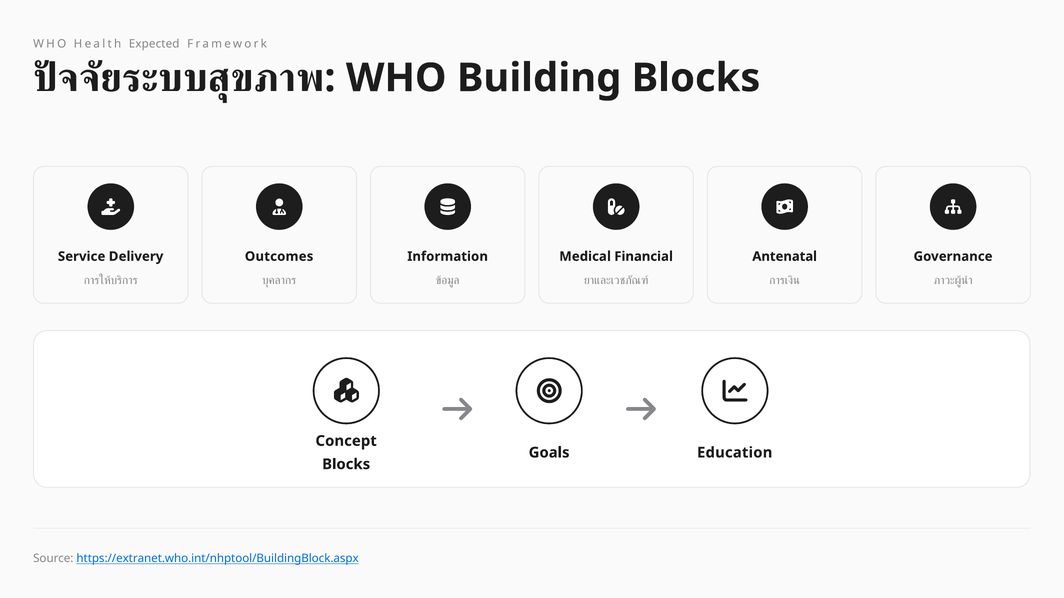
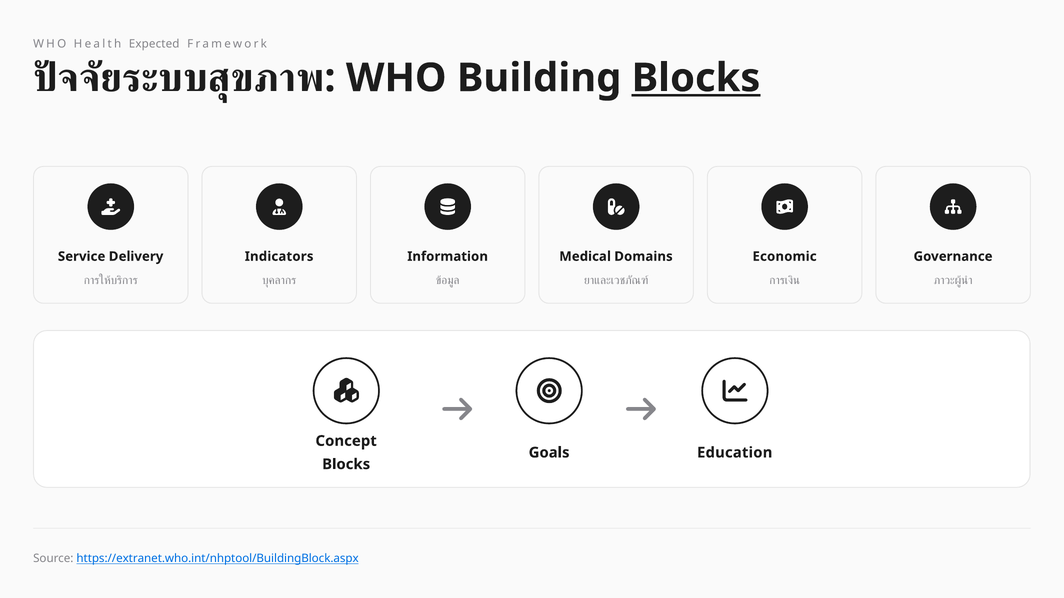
Blocks underline: none -> present (696, 78)
Outcomes: Outcomes -> Indicators (279, 257)
Financial: Financial -> Domains (643, 257)
Antenatal: Antenatal -> Economic (785, 257)
